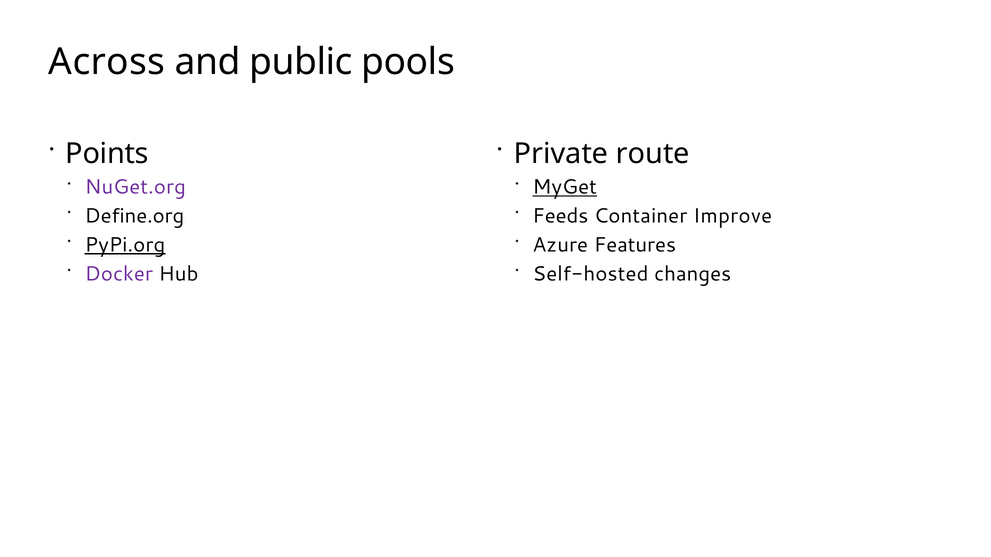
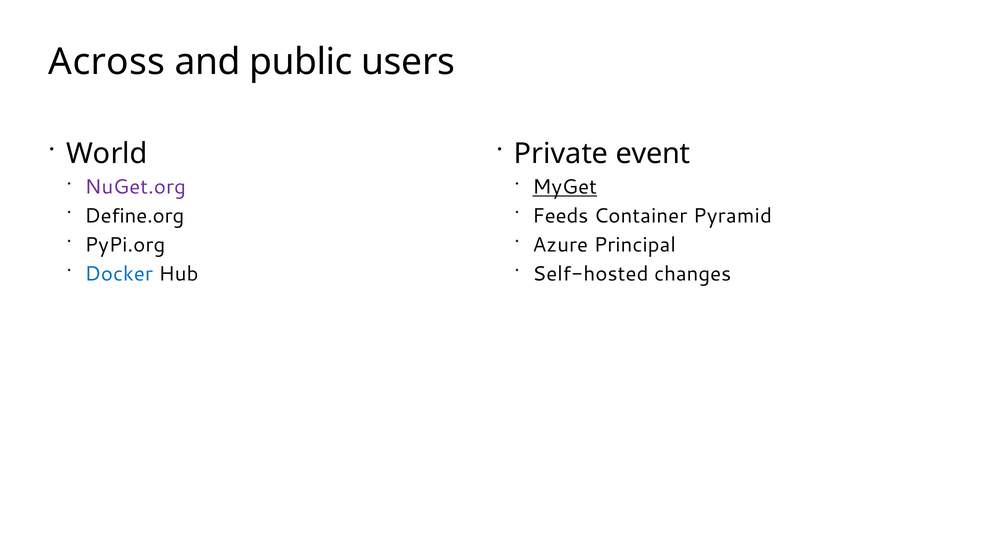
pools: pools -> users (408, 62)
Points: Points -> World (107, 154)
route: route -> event (653, 154)
Improve: Improve -> Pyramid (733, 216)
PyPi.org underline: present -> none (125, 245)
Features: Features -> Principal (635, 245)
Docker colour: purple -> blue (119, 274)
